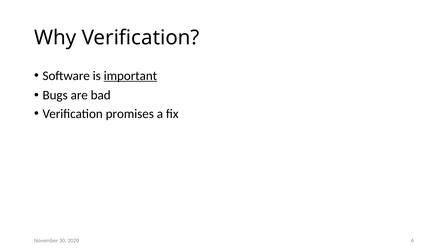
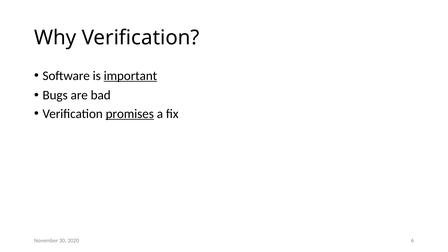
promises underline: none -> present (130, 114)
